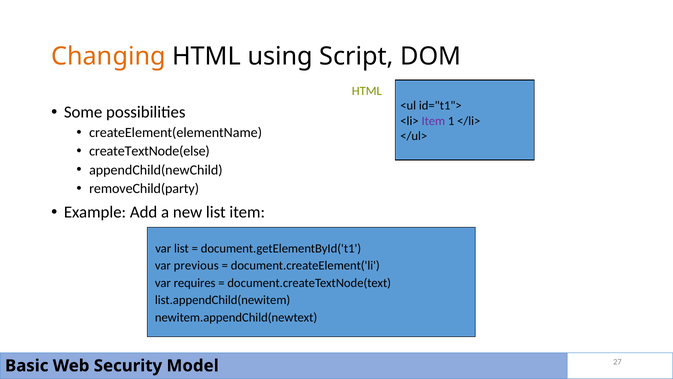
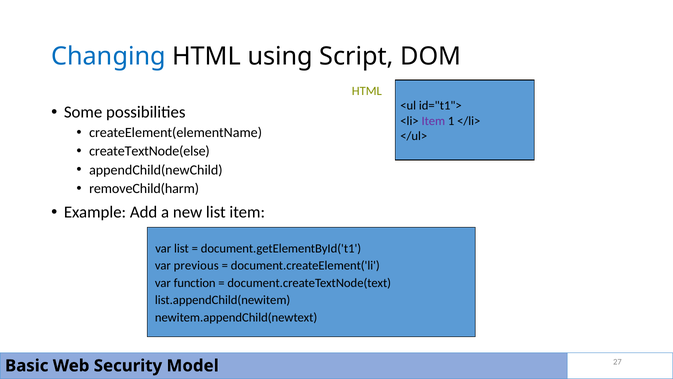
Changing colour: orange -> blue (109, 57)
removeChild(party: removeChild(party -> removeChild(harm (144, 188)
requires: requires -> function (195, 283)
